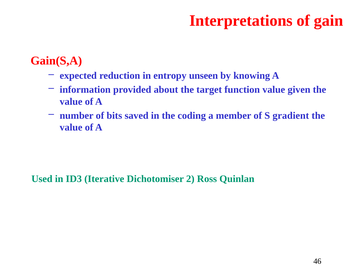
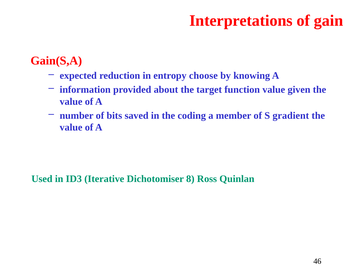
unseen: unseen -> choose (203, 76)
2: 2 -> 8 (190, 179)
